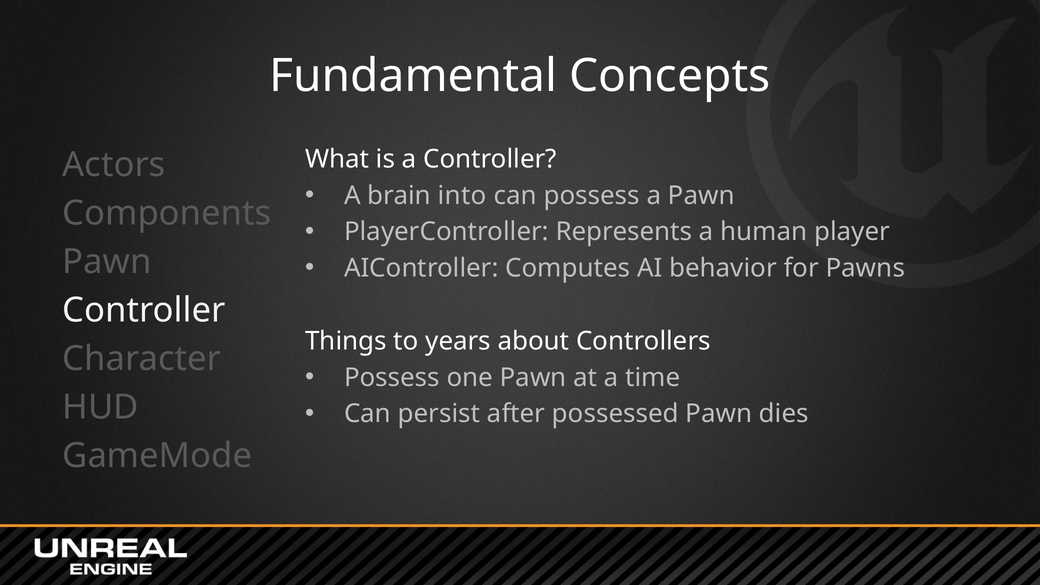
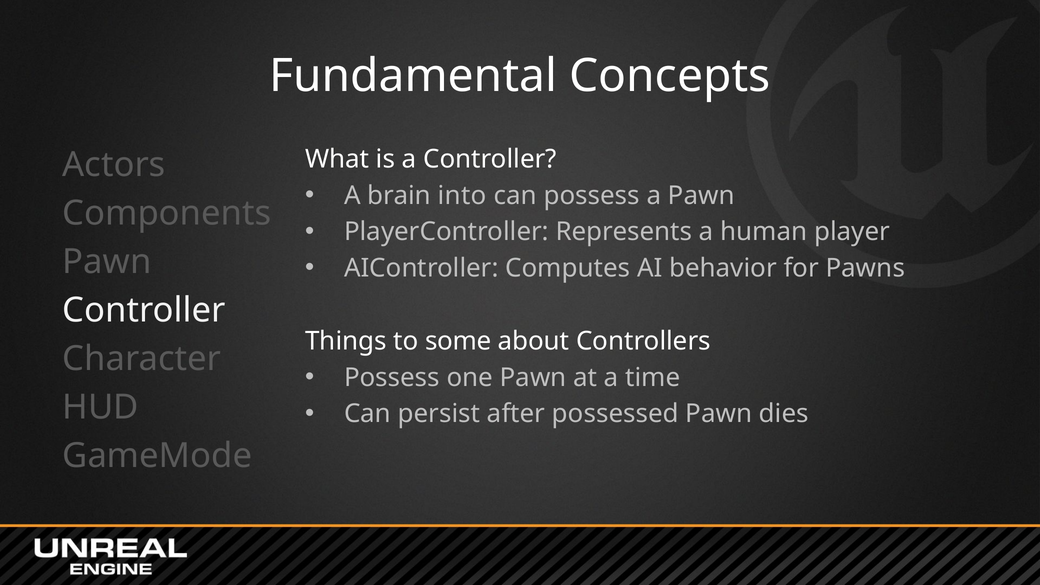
years: years -> some (458, 341)
